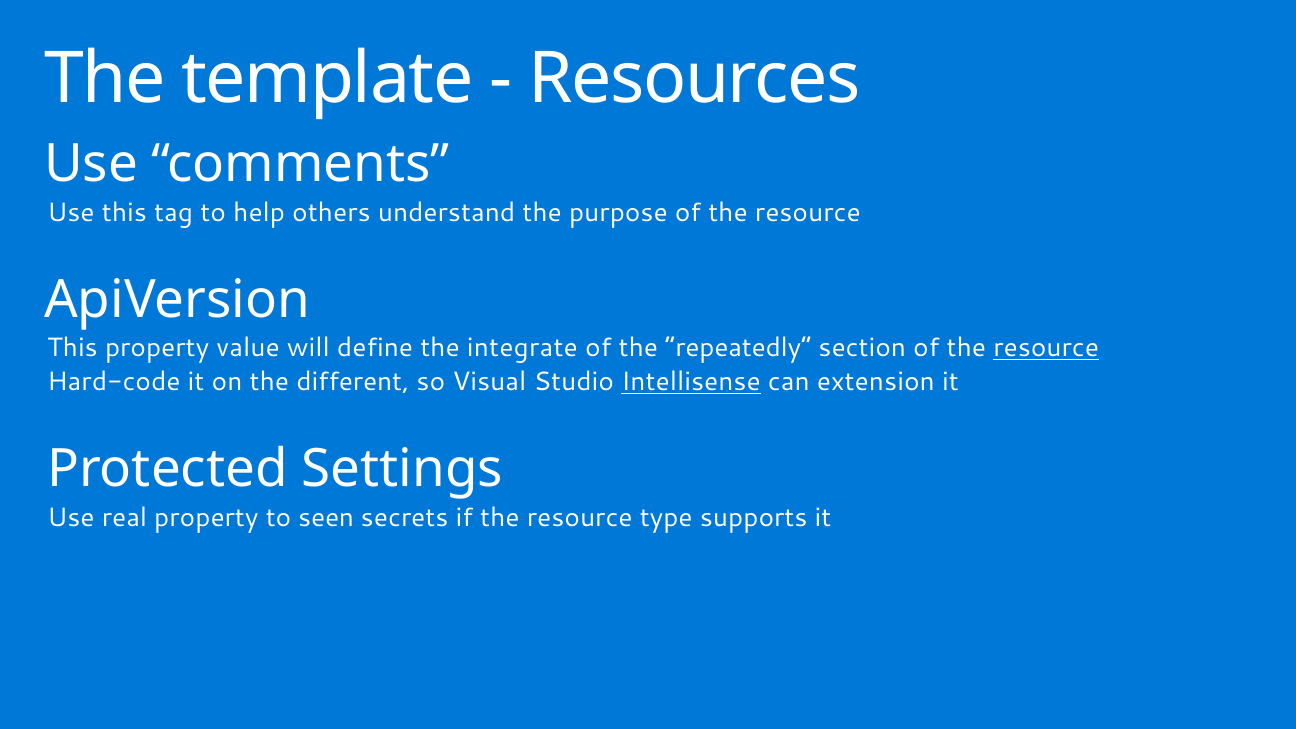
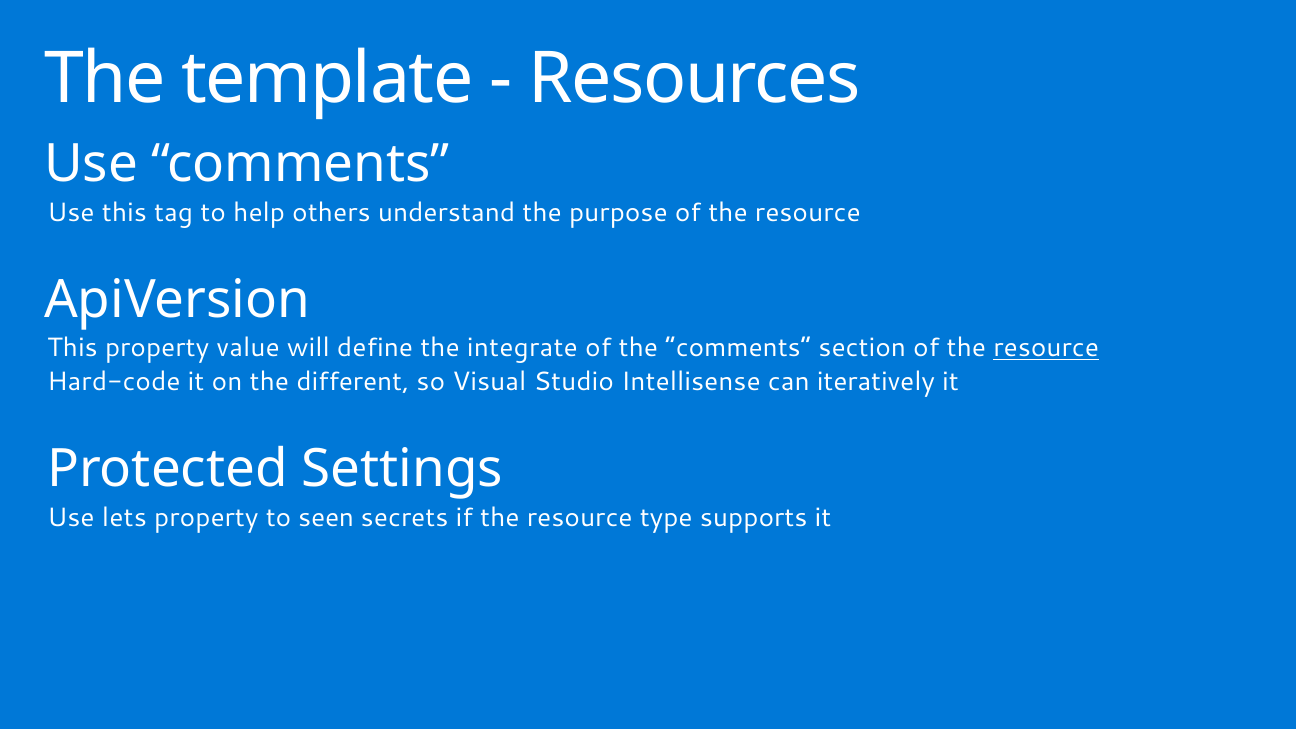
the repeatedly: repeatedly -> comments (738, 348)
Intellisense underline: present -> none (691, 382)
extension: extension -> iteratively (876, 382)
real: real -> lets (124, 517)
